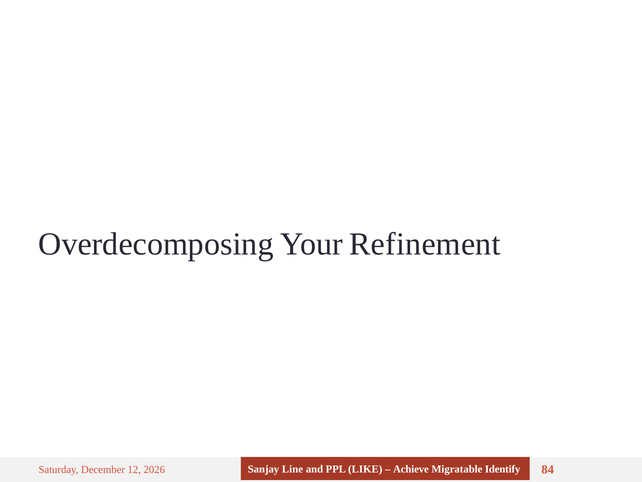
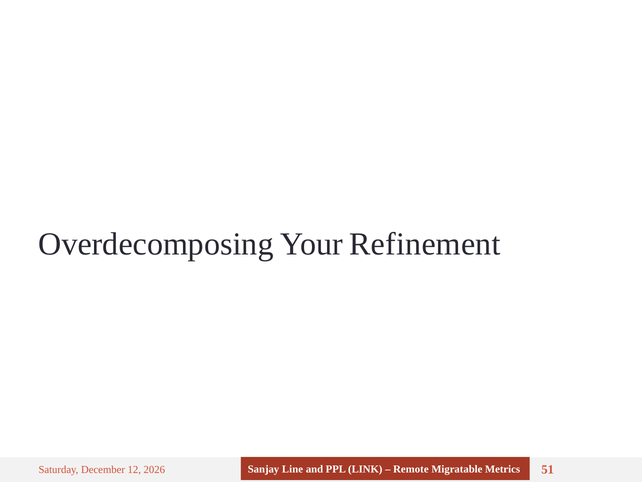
LIKE: LIKE -> LINK (365, 469)
Achieve: Achieve -> Remote (411, 469)
Identify: Identify -> Metrics (503, 469)
84: 84 -> 51 (548, 469)
